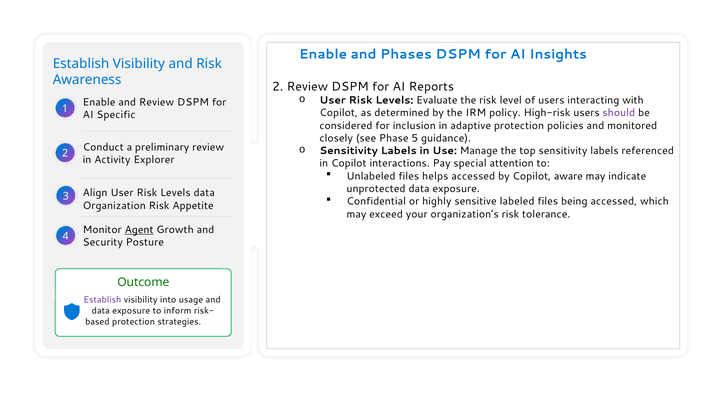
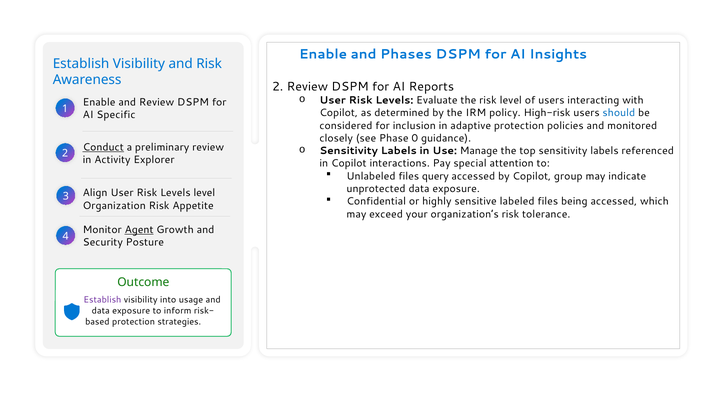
should colour: purple -> blue (619, 113)
5: 5 -> 0 (415, 138)
Conduct underline: none -> present (103, 147)
helps: helps -> query (435, 176)
aware: aware -> group (568, 176)
Levels data: data -> level (204, 193)
